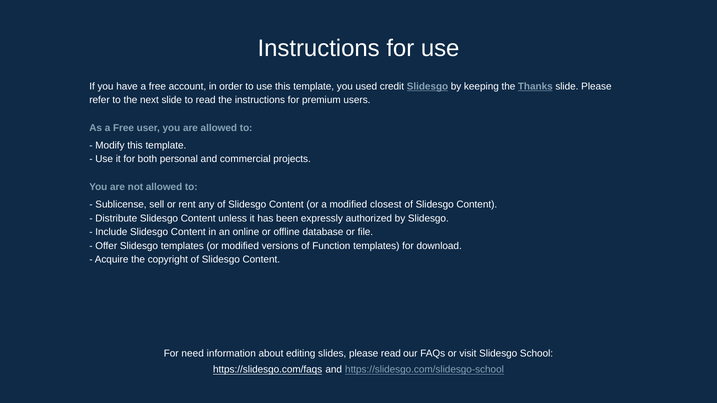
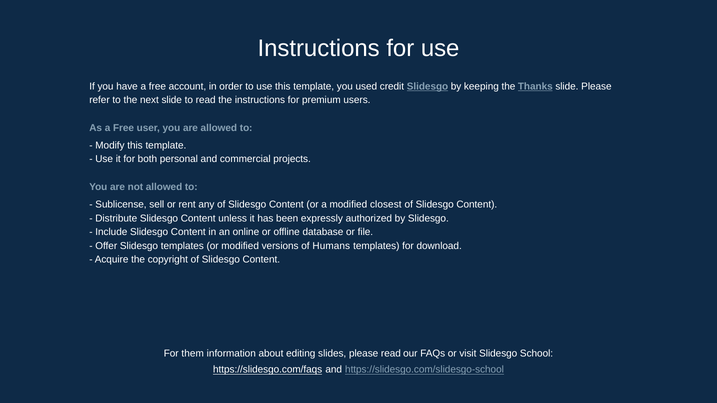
Function: Function -> Humans (331, 246)
need: need -> them (193, 354)
